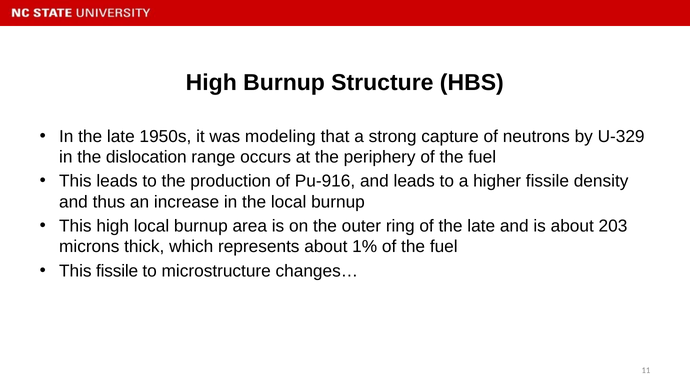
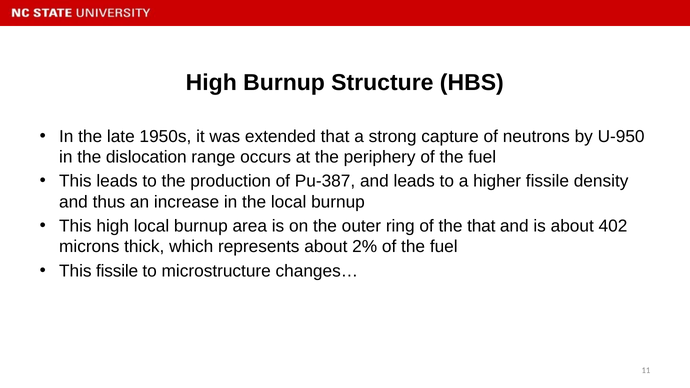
modeling: modeling -> extended (280, 136)
U-329: U-329 -> U-950 (621, 136)
Pu-916: Pu-916 -> Pu-387 (325, 181)
of the late: late -> that (481, 226)
203: 203 -> 402 (613, 226)
1%: 1% -> 2% (365, 247)
